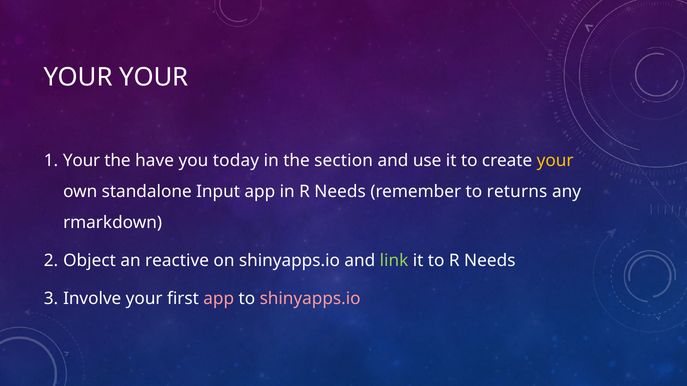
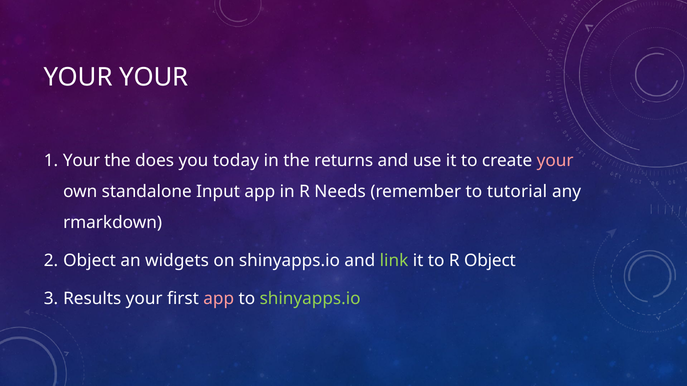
have: have -> does (155, 161)
section: section -> returns (344, 161)
your colour: yellow -> pink (555, 161)
returns: returns -> tutorial (517, 192)
reactive: reactive -> widgets (177, 261)
to R Needs: Needs -> Object (490, 261)
Involve: Involve -> Results (92, 299)
shinyapps.io colour: pink -> light green (310, 299)
